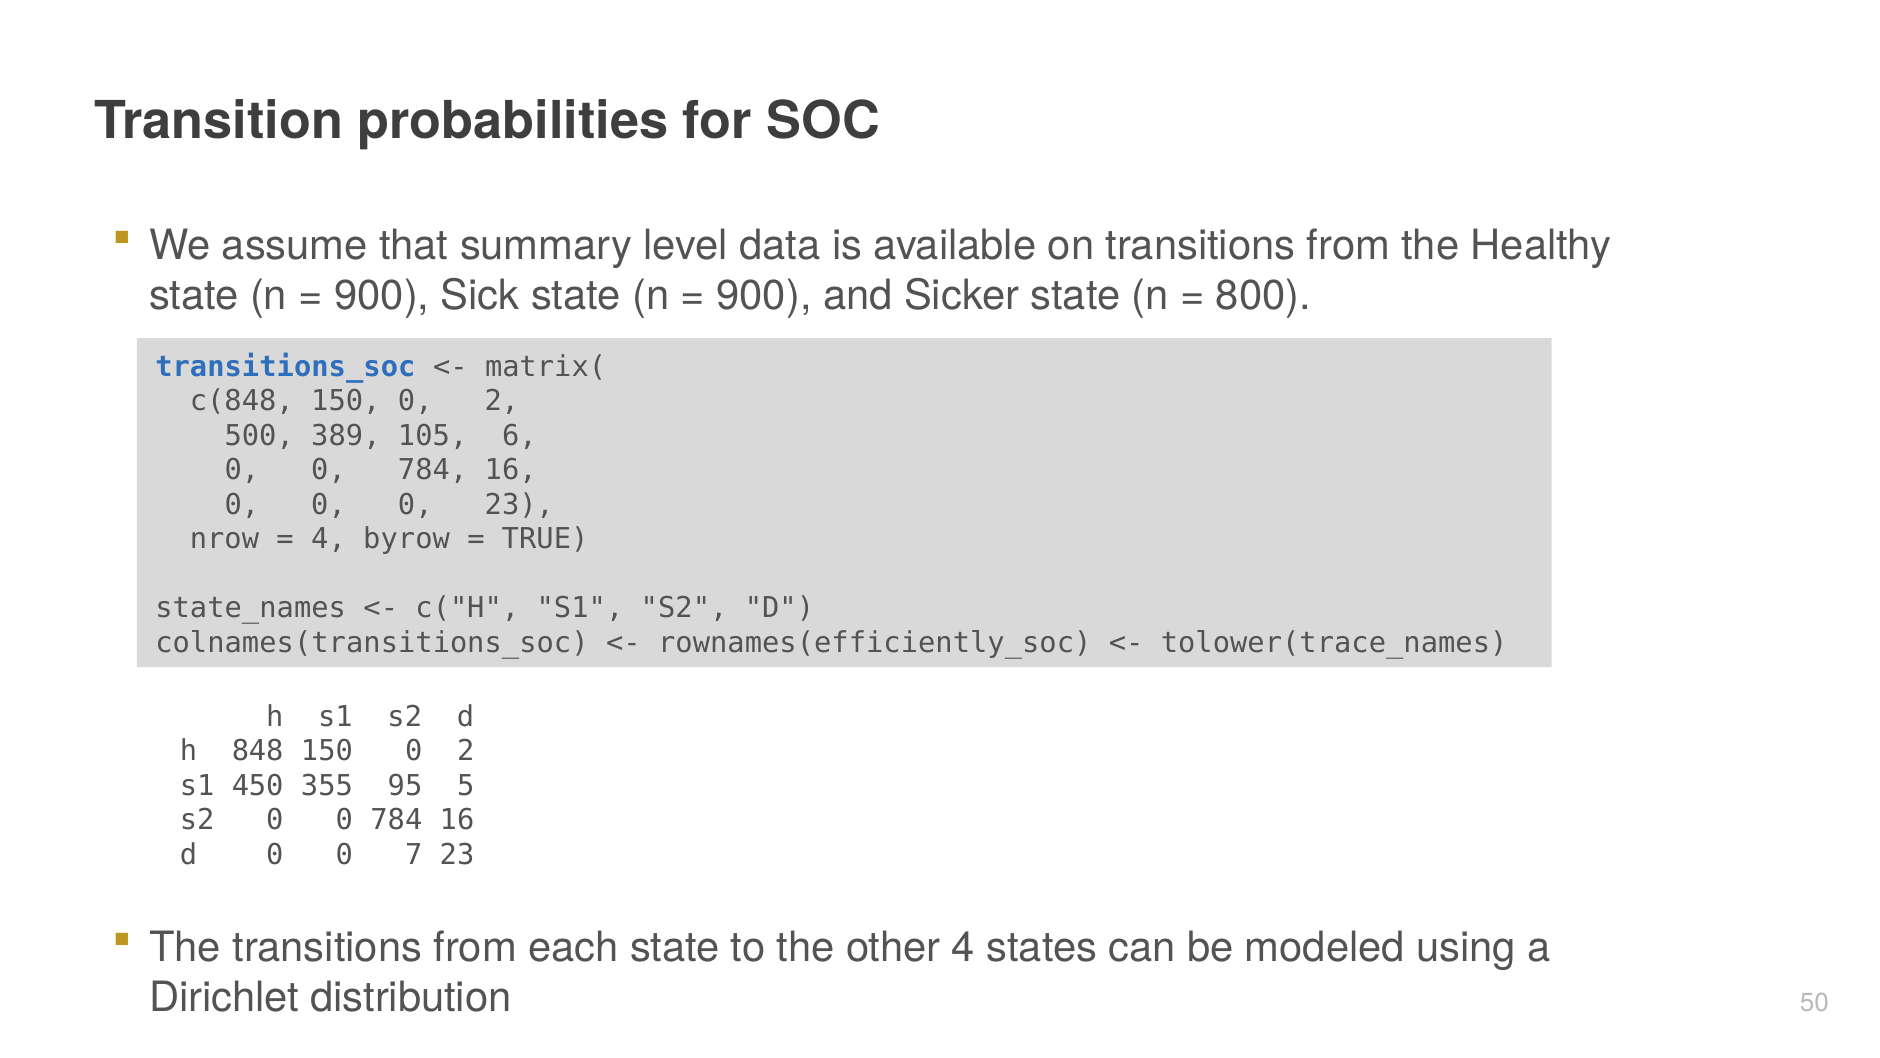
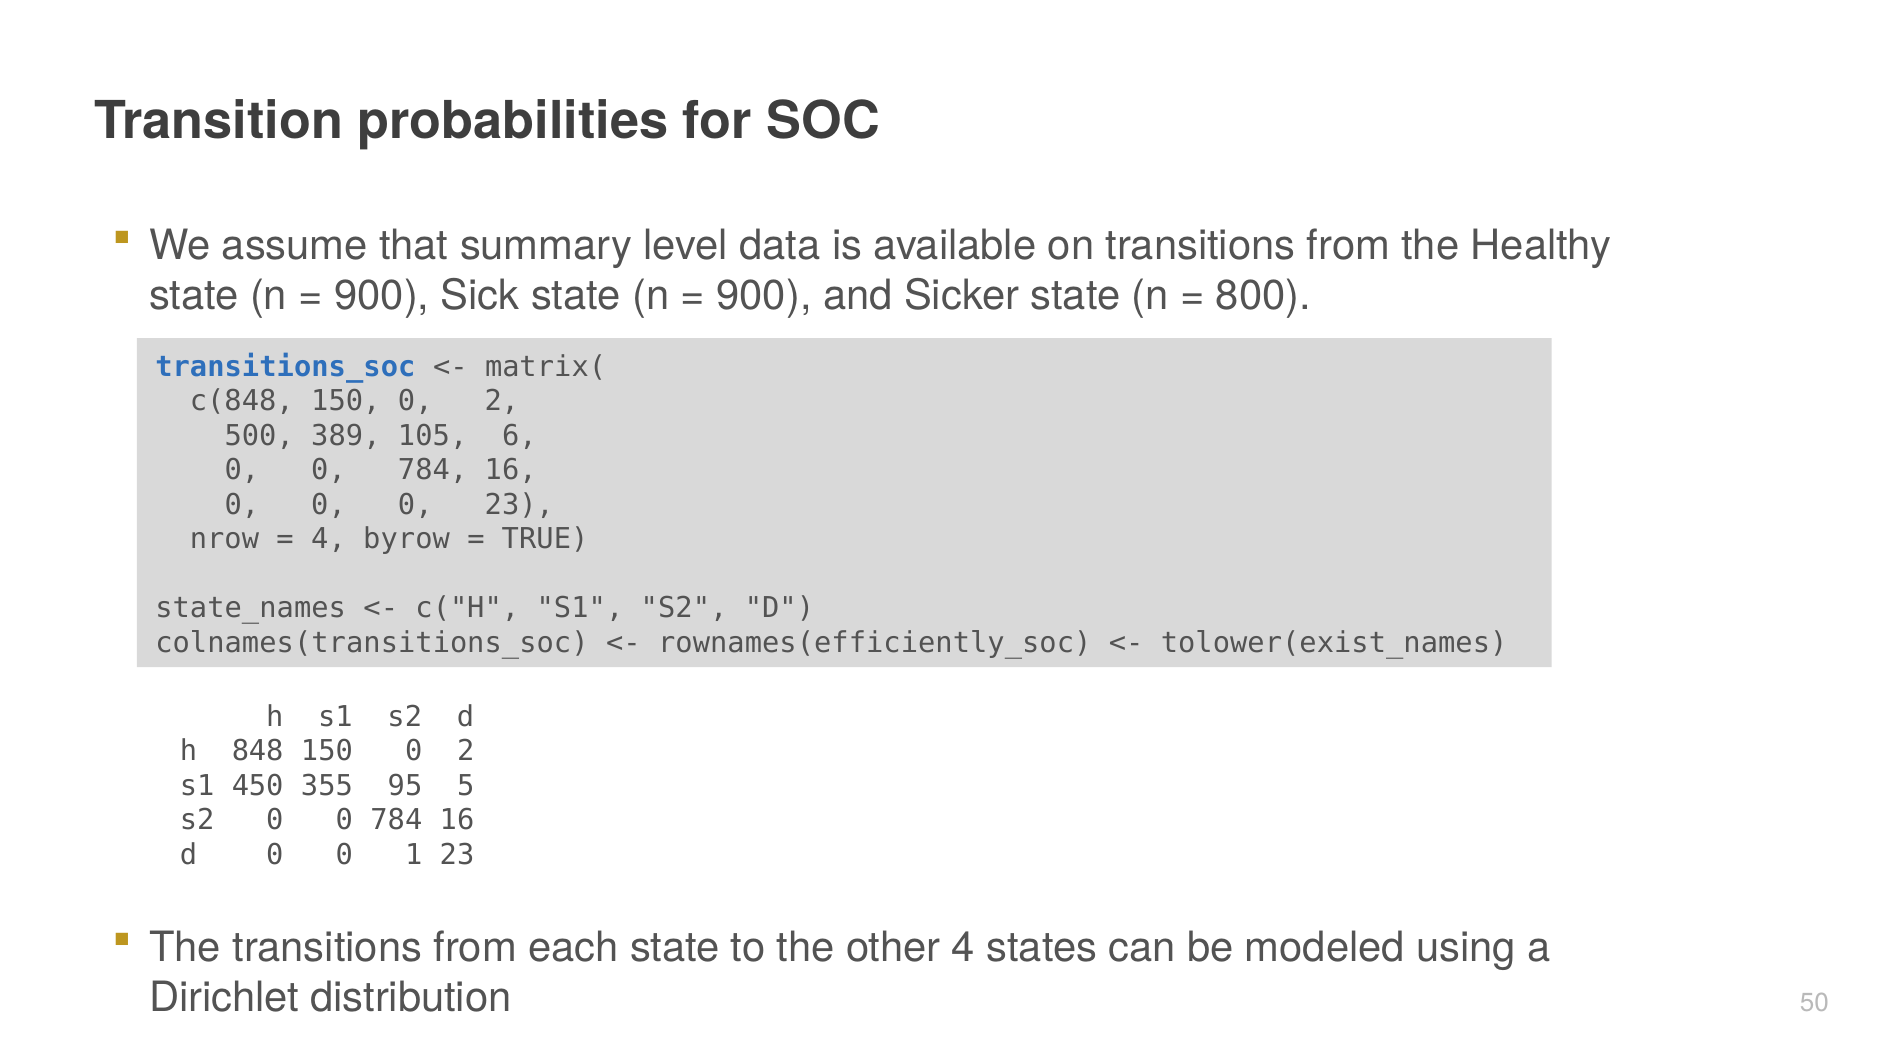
tolower(trace_names: tolower(trace_names -> tolower(exist_names (1334, 642)
7: 7 -> 1 (414, 855)
